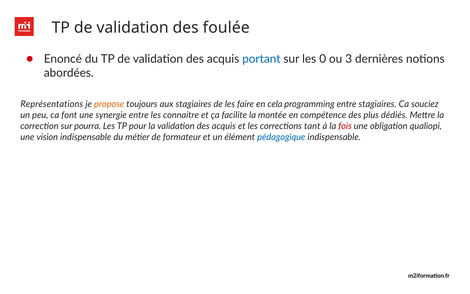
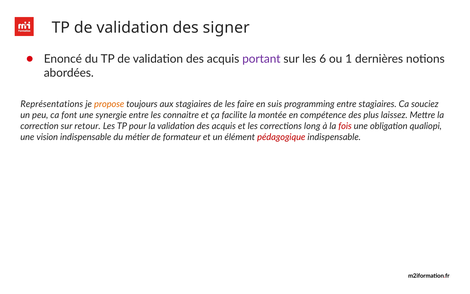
foulée: foulée -> signer (226, 28)
portant colour: blue -> purple (261, 59)
0: 0 -> 6 (323, 59)
3: 3 -> 1 (349, 59)
cela: cela -> suis (275, 104)
dédiés: dédiés -> laissez (394, 115)
pourra: pourra -> retour (88, 126)
tant: tant -> long (312, 126)
pédagogique colour: blue -> red (281, 137)
